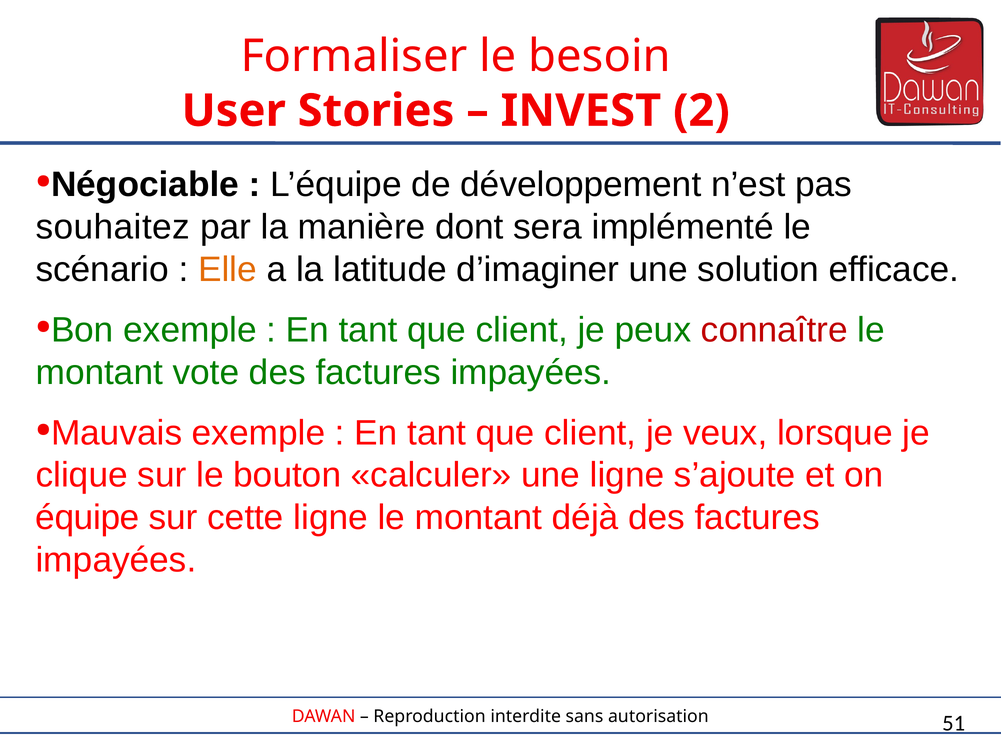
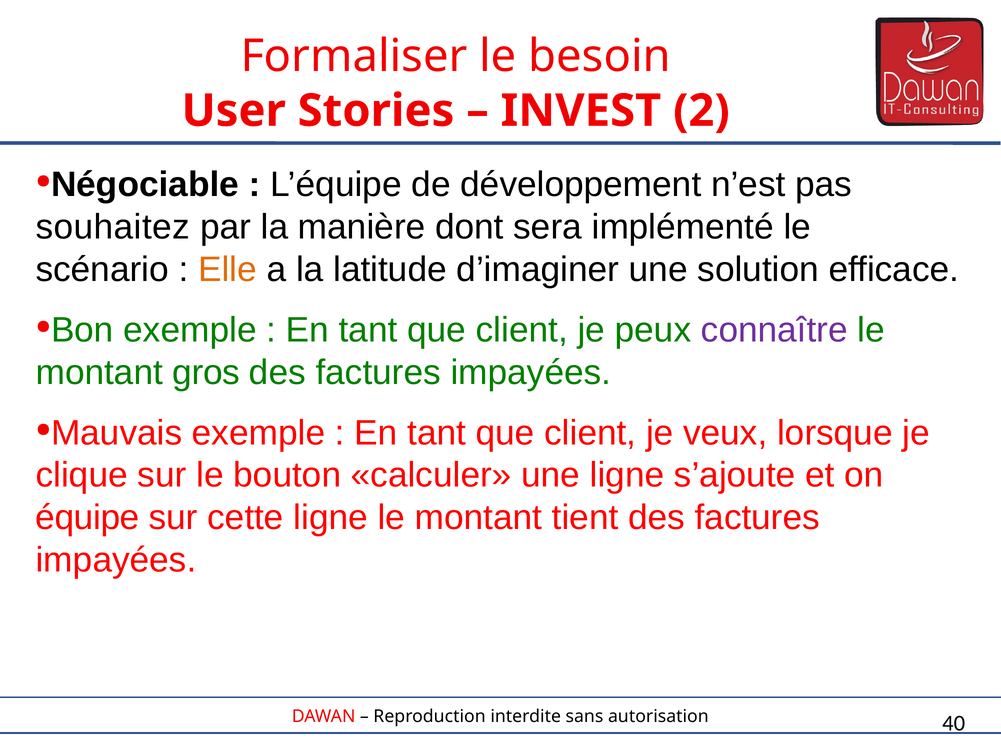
connaître colour: red -> purple (774, 330)
vote: vote -> gros (206, 372)
déjà: déjà -> tient (585, 517)
51: 51 -> 40 (954, 723)
